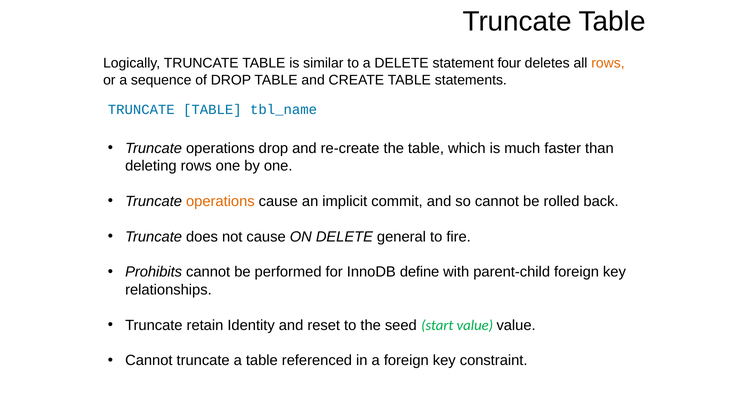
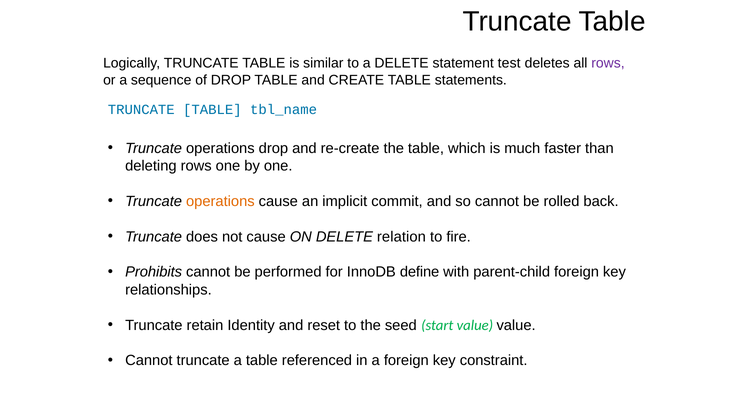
four: four -> test (509, 63)
rows colour: orange -> purple (608, 63)
general: general -> relation (401, 236)
